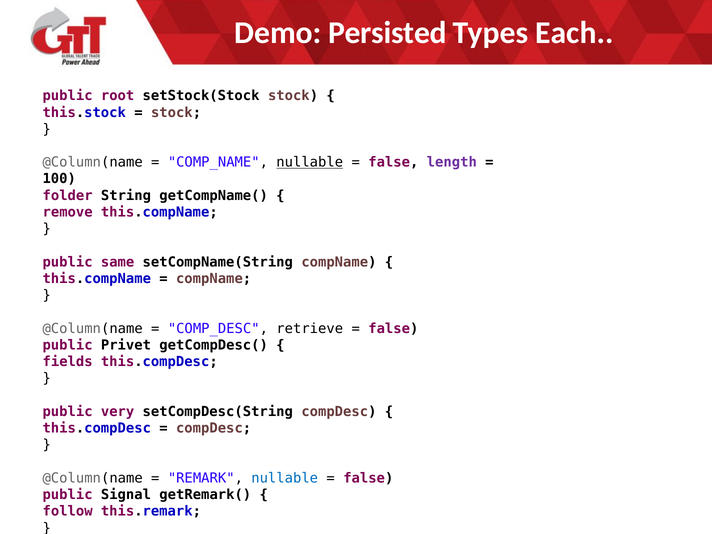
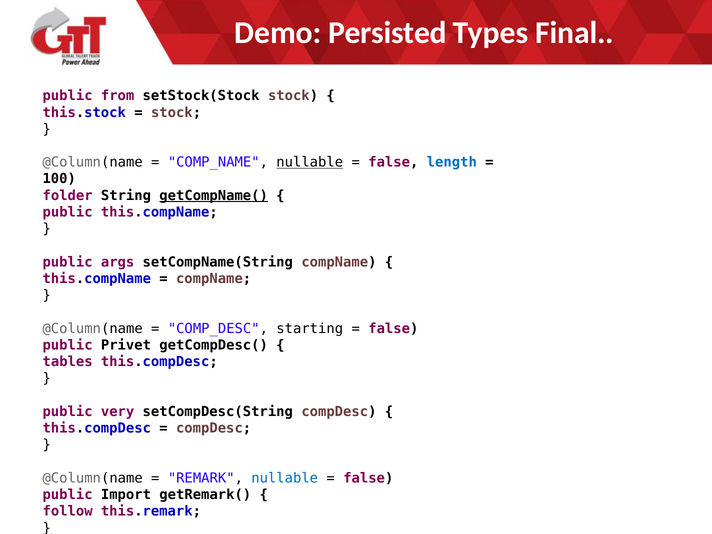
Each: Each -> Final (575, 33)
root: root -> from (118, 96)
length colour: purple -> blue (452, 162)
getCompName( underline: none -> present (214, 196)
remove: remove -> public (68, 212)
same: same -> args (118, 262)
retrieve: retrieve -> starting (310, 329)
fields: fields -> tables (68, 362)
Signal: Signal -> Import (126, 495)
